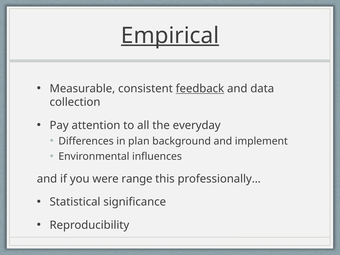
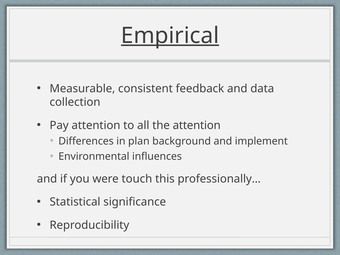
feedback underline: present -> none (200, 89)
the everyday: everyday -> attention (197, 125)
range: range -> touch (137, 179)
